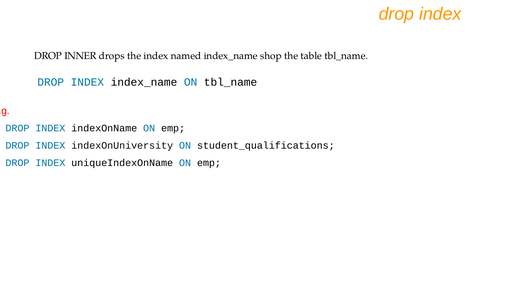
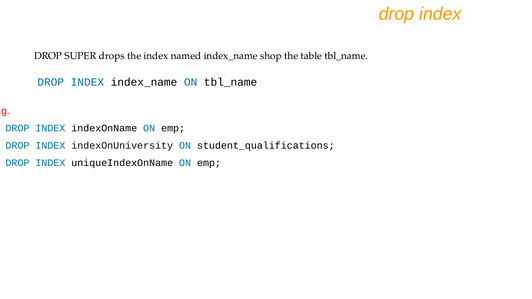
INNER: INNER -> SUPER (80, 56)
